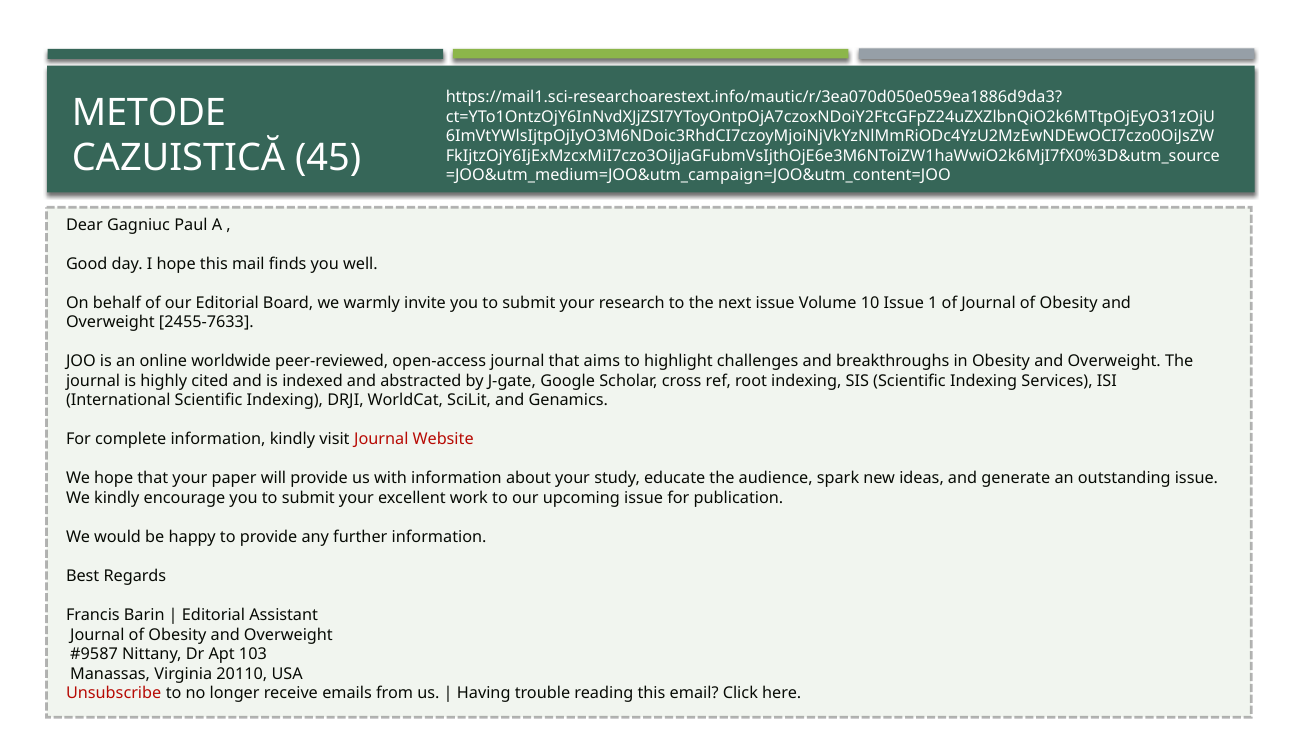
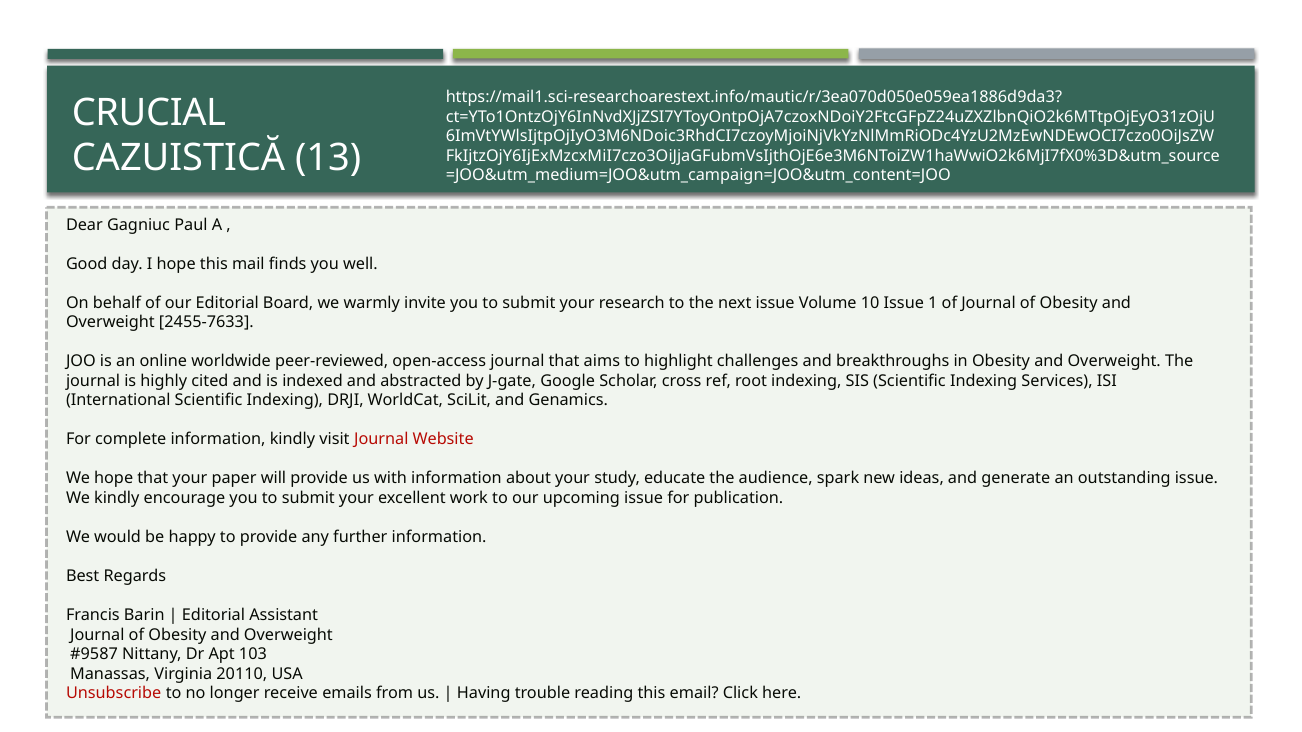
METODE: METODE -> CRUCIAL (149, 113)
45: 45 -> 13 (328, 158)
